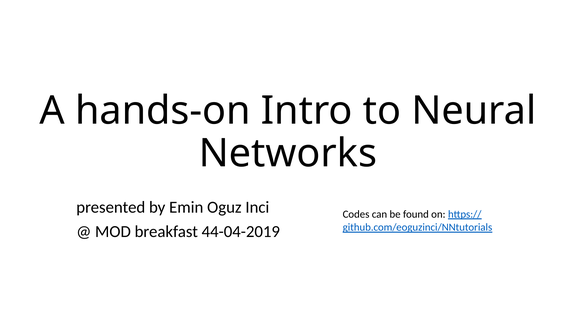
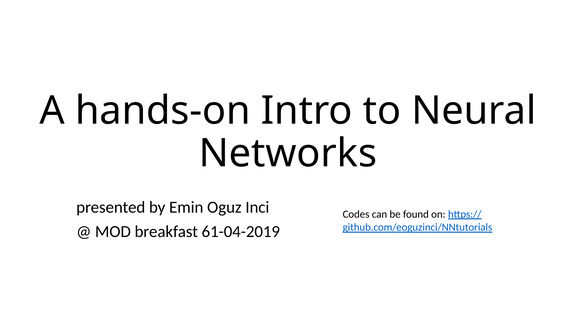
44-04-2019: 44-04-2019 -> 61-04-2019 (241, 231)
